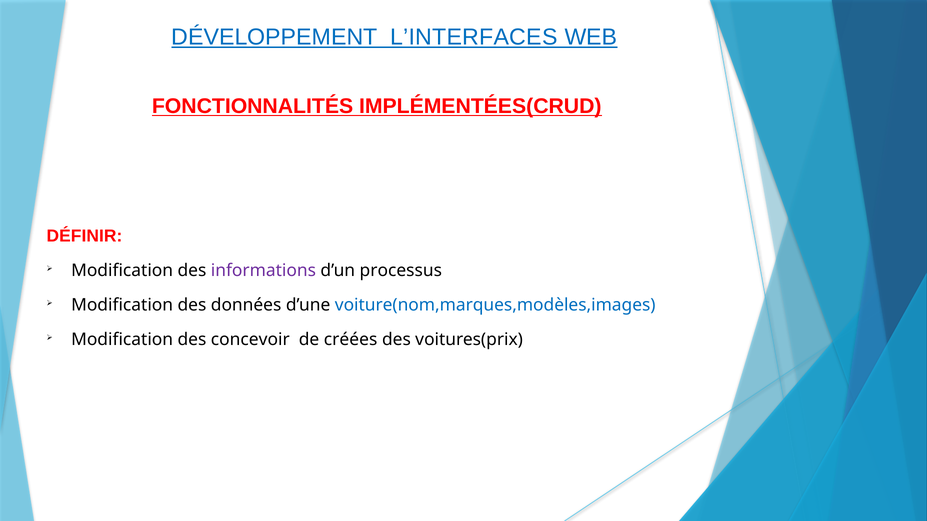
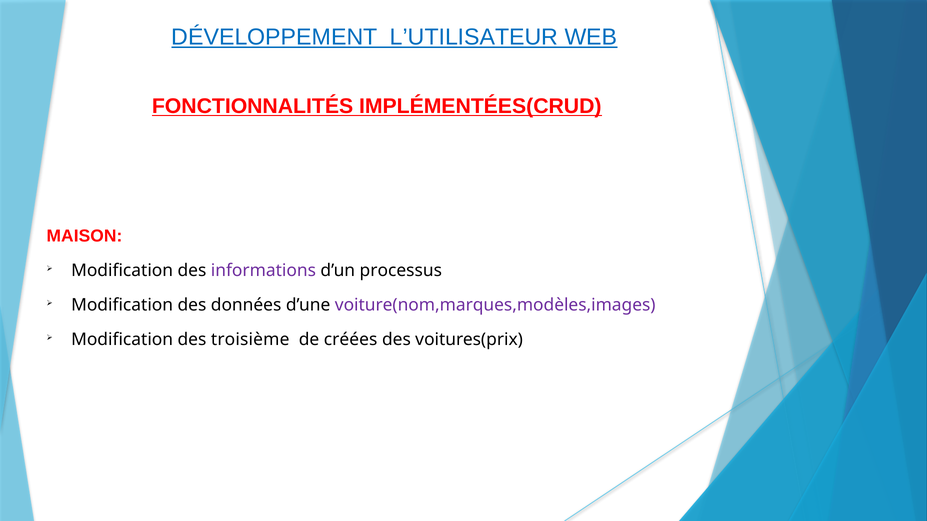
L’INTERFACES: L’INTERFACES -> L’UTILISATEUR (474, 37)
DÉFINIR: DÉFINIR -> MAISON (84, 236)
voiture(nom,marques,modèles,images colour: blue -> purple (495, 305)
concevoir: concevoir -> troisième (250, 340)
